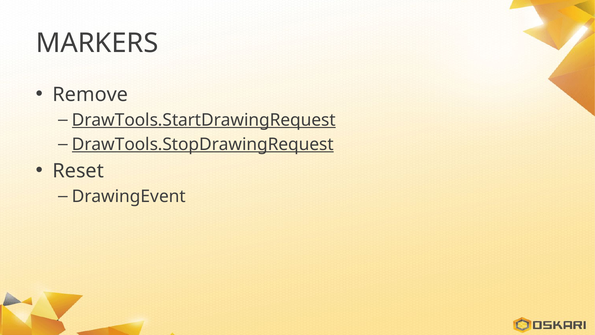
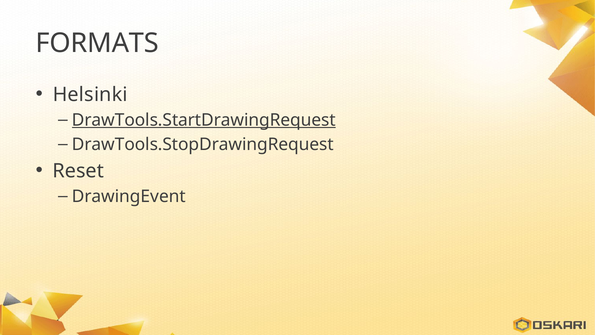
MARKERS: MARKERS -> FORMATS (97, 43)
Remove: Remove -> Helsinki (90, 94)
DrawTools.StopDrawingRequest underline: present -> none (203, 144)
